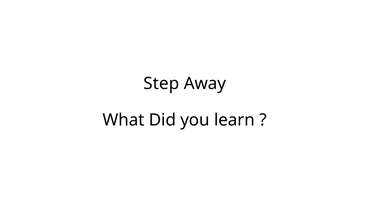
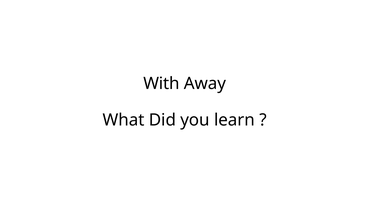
Step: Step -> With (161, 83)
